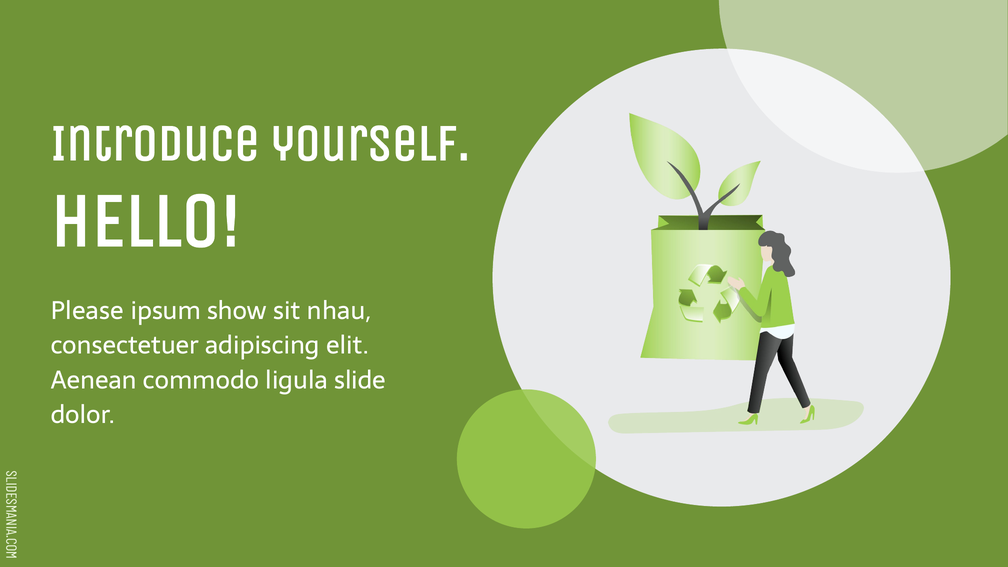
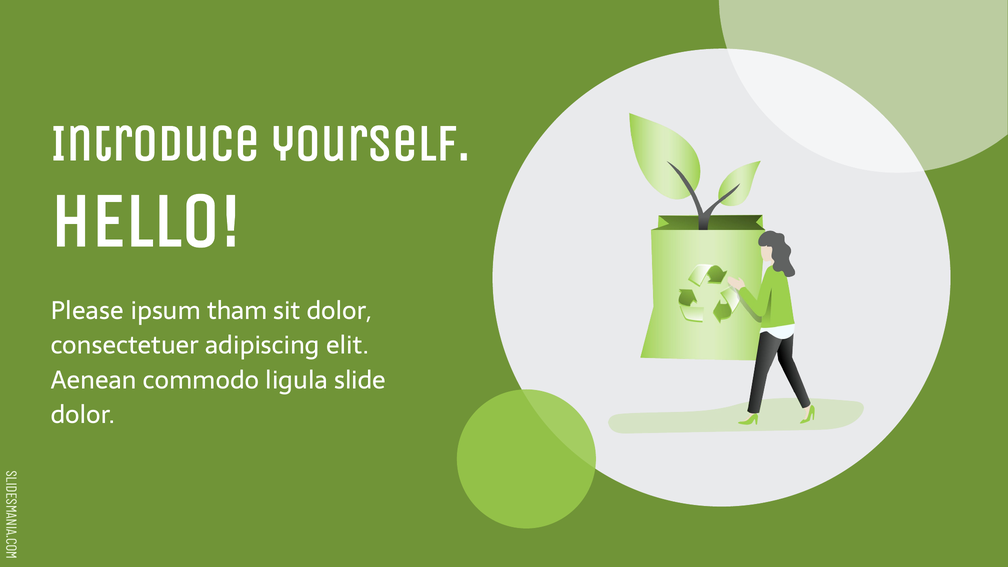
show: show -> tham (237, 311)
sit nhau: nhau -> dolor (339, 311)
